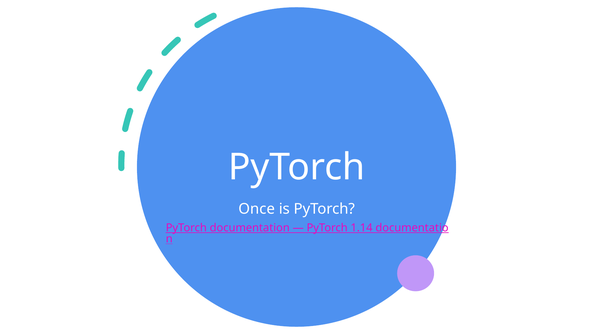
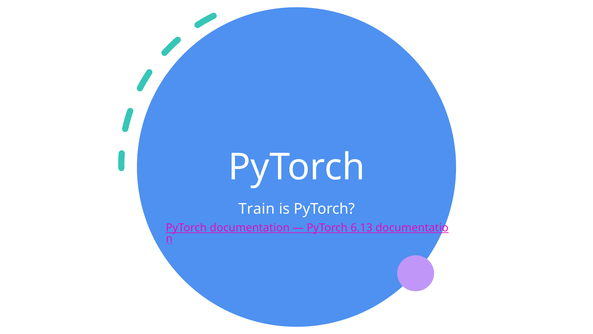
Once: Once -> Train (257, 208)
1.14: 1.14 -> 6.13 (362, 227)
